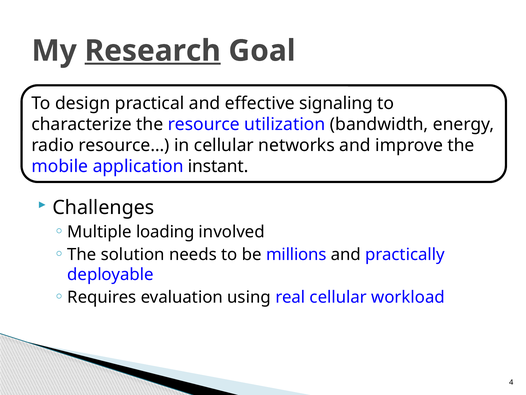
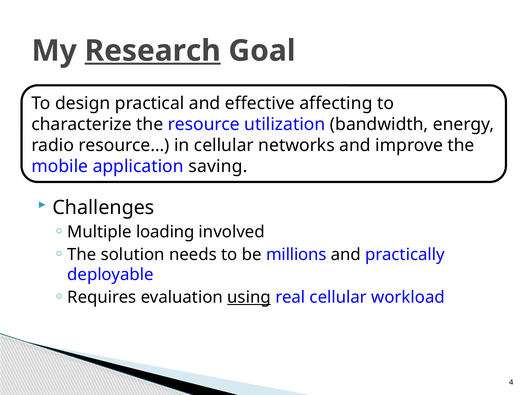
signaling: signaling -> affecting (336, 103)
instant: instant -> saving (218, 166)
using underline: none -> present (249, 297)
